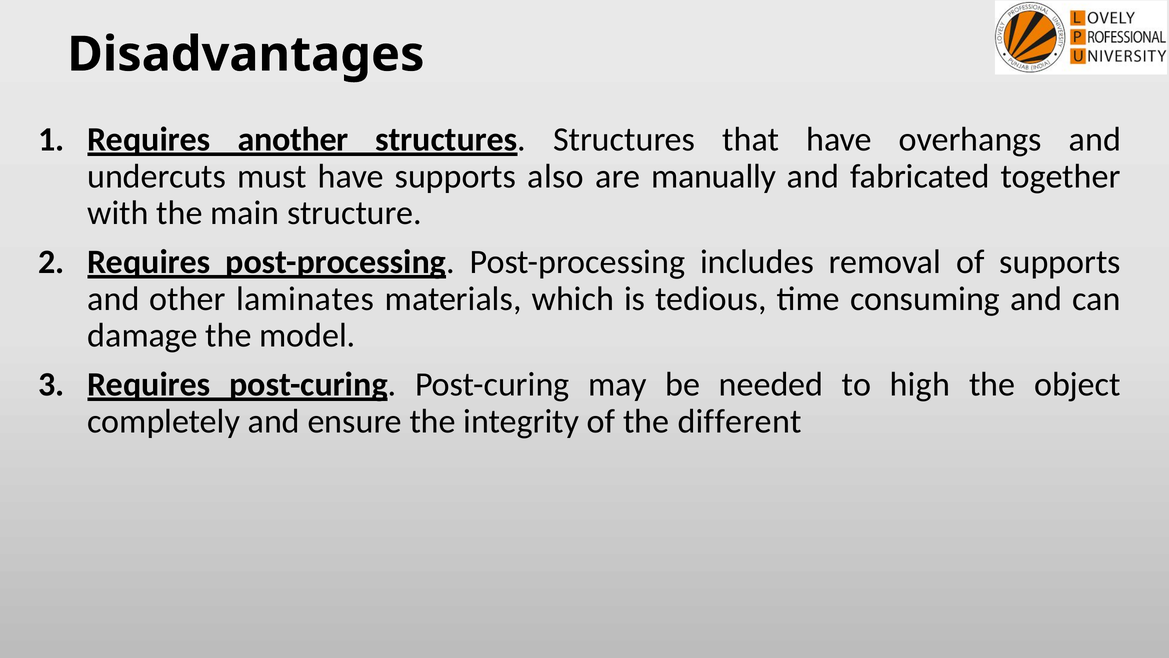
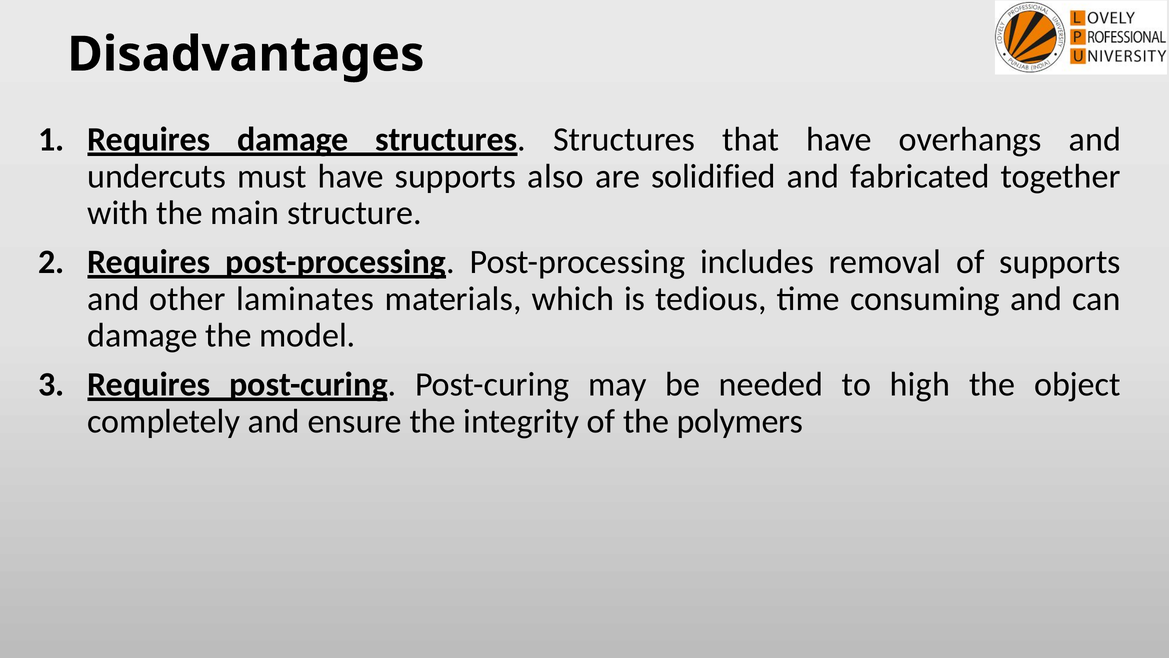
Requires another: another -> damage (293, 139)
manually: manually -> solidified (714, 176)
different: different -> polymers (740, 421)
